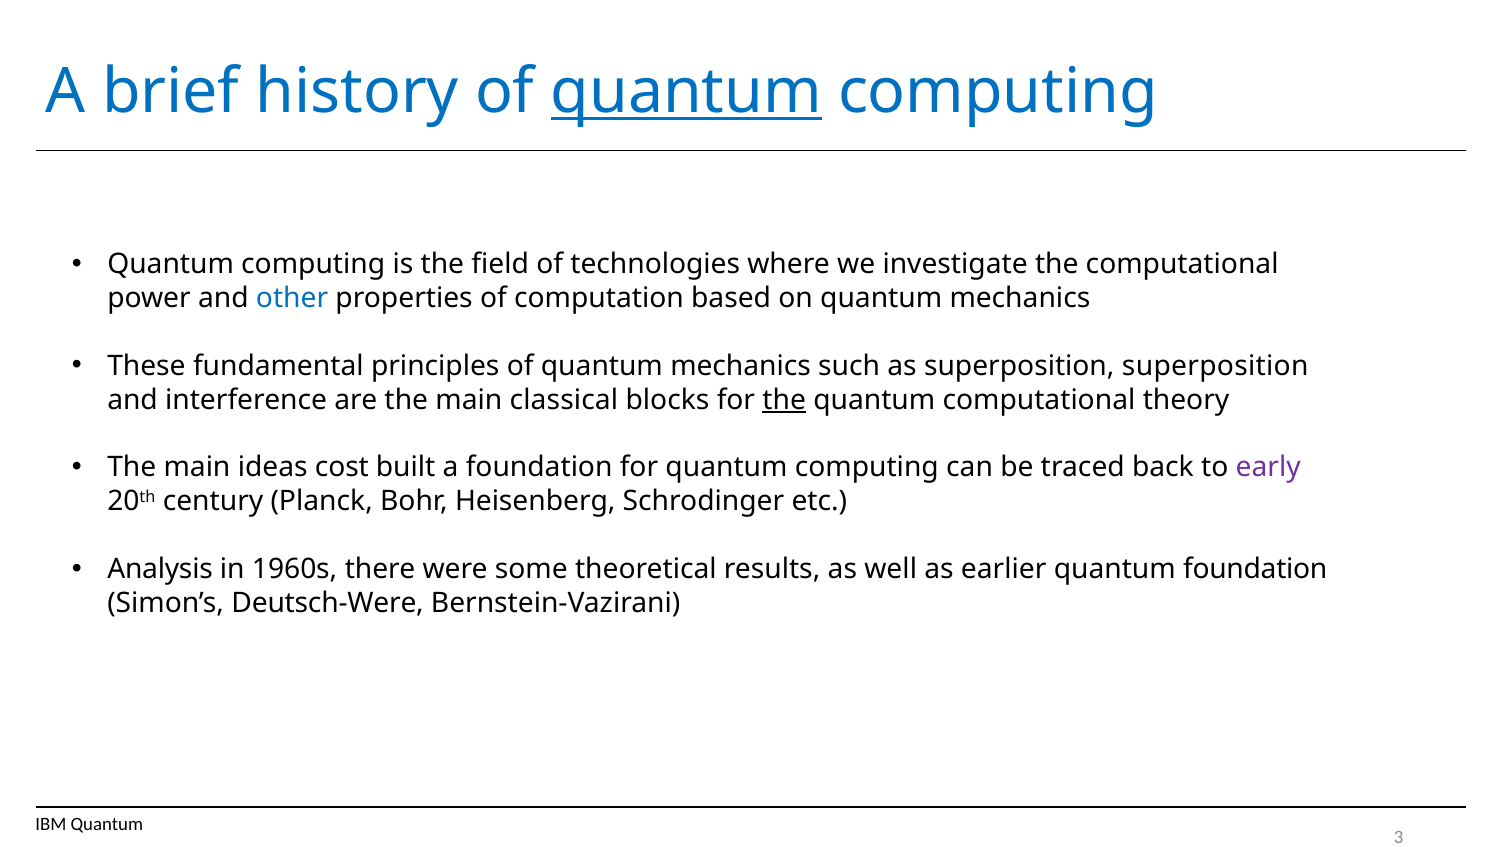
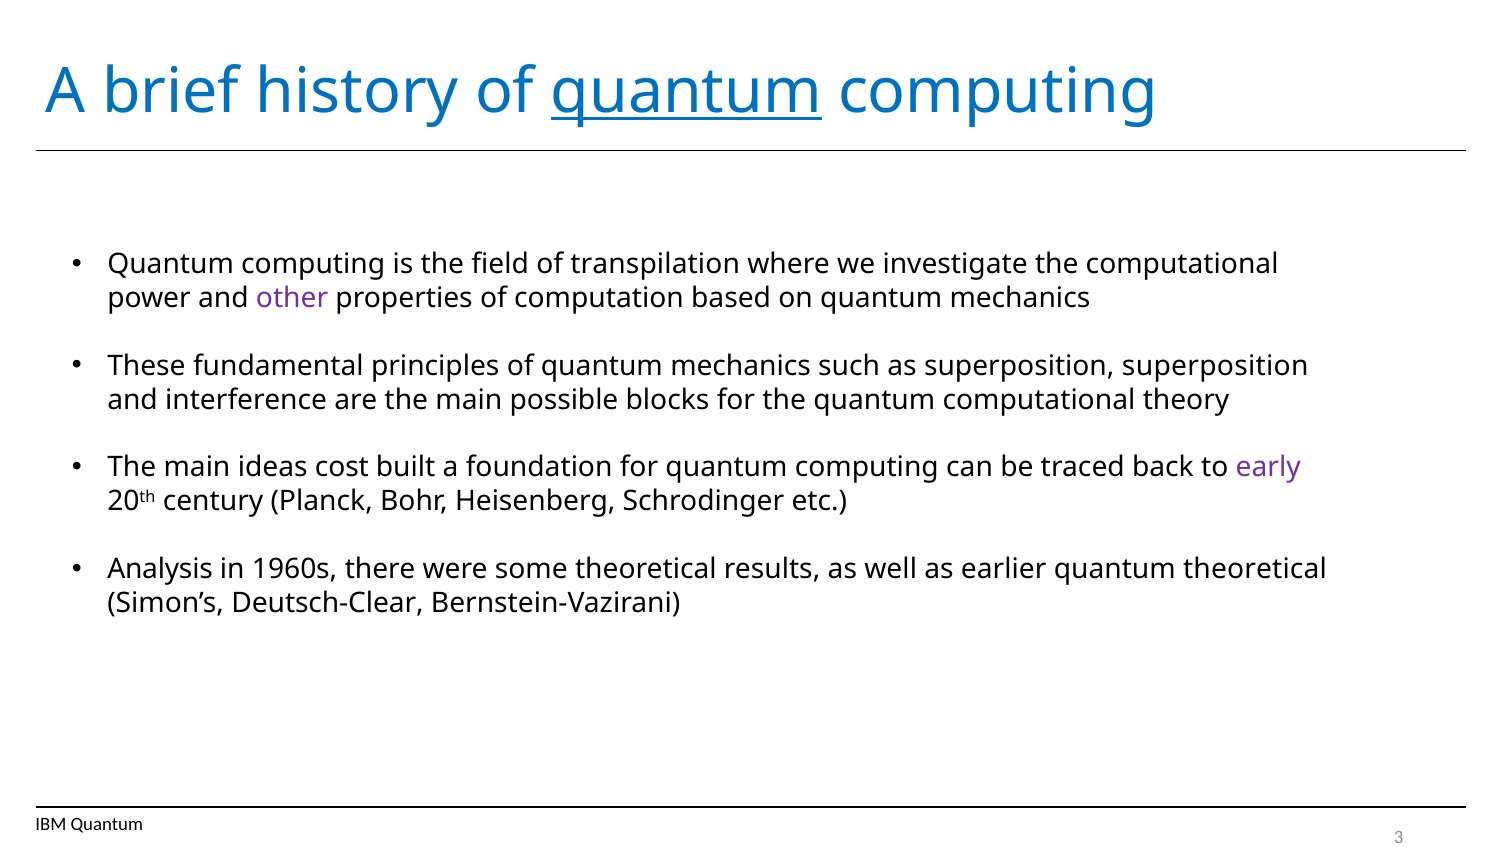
technologies: technologies -> transpilation (655, 264)
other colour: blue -> purple (292, 298)
classical: classical -> possible (564, 400)
the underline: present -> none (784, 400)
quantum foundation: foundation -> theoretical (1255, 569)
Deutsch-Were: Deutsch-Were -> Deutsch-Clear (328, 603)
